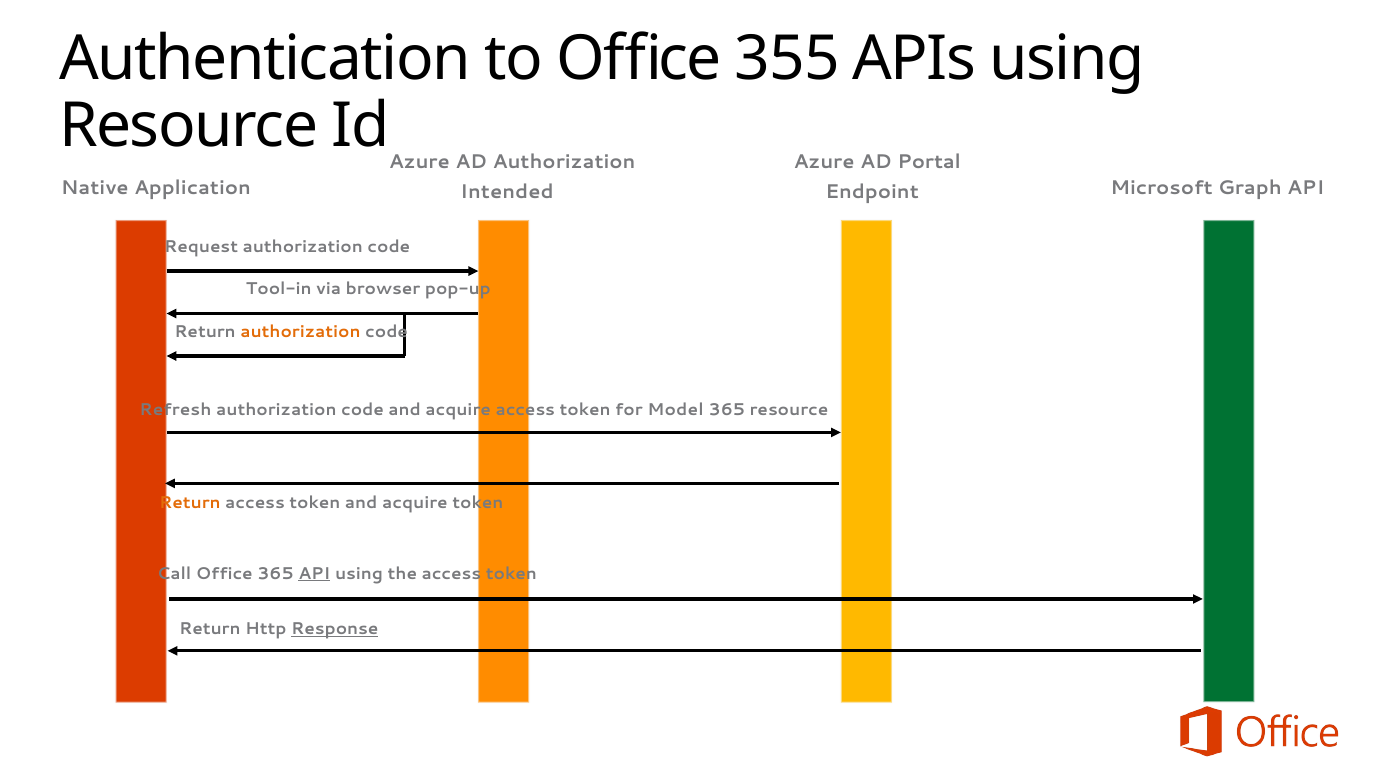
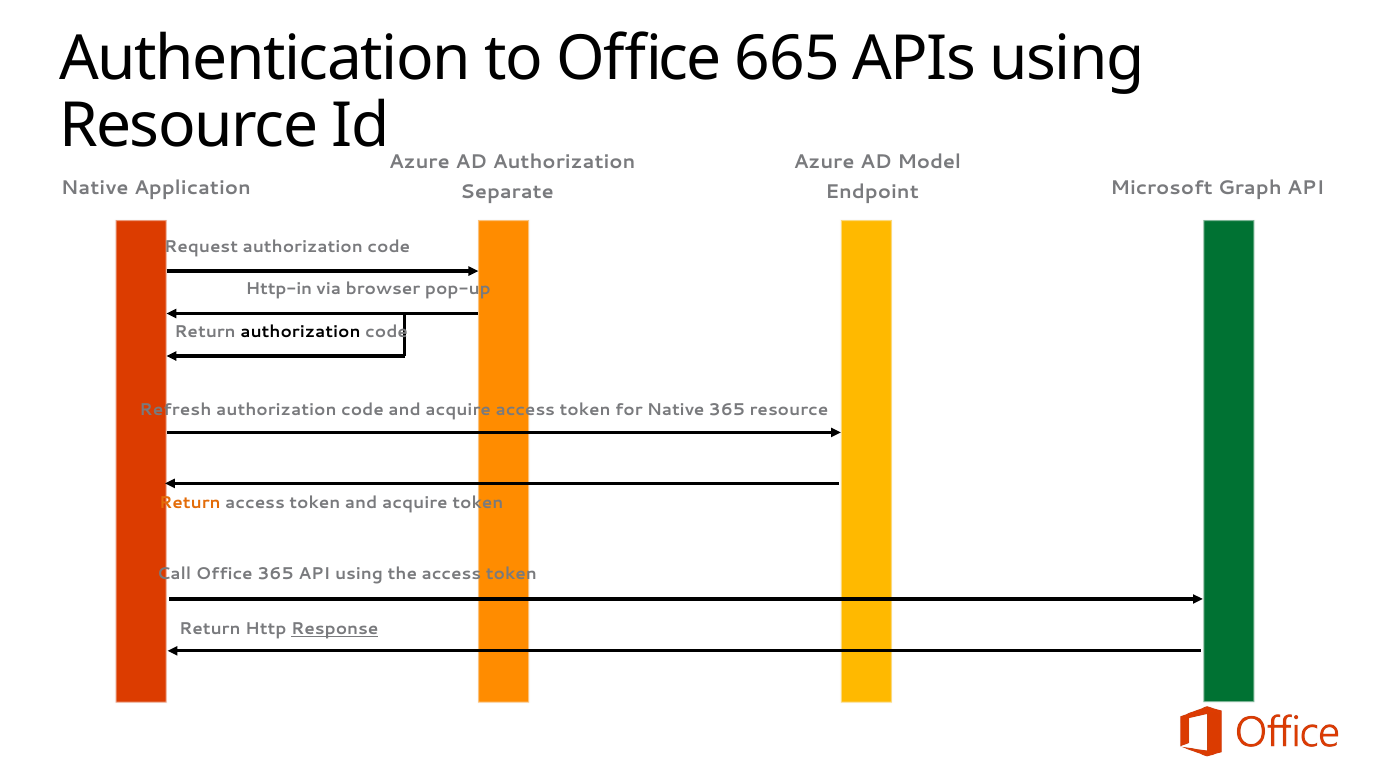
355: 355 -> 665 (787, 59)
Portal: Portal -> Model (929, 162)
Intended: Intended -> Separate (507, 192)
Tool-in: Tool-in -> Http-in (279, 289)
authorization colour: orange -> black (300, 332)
for Model: Model -> Native (676, 410)
API underline: present -> none (314, 574)
